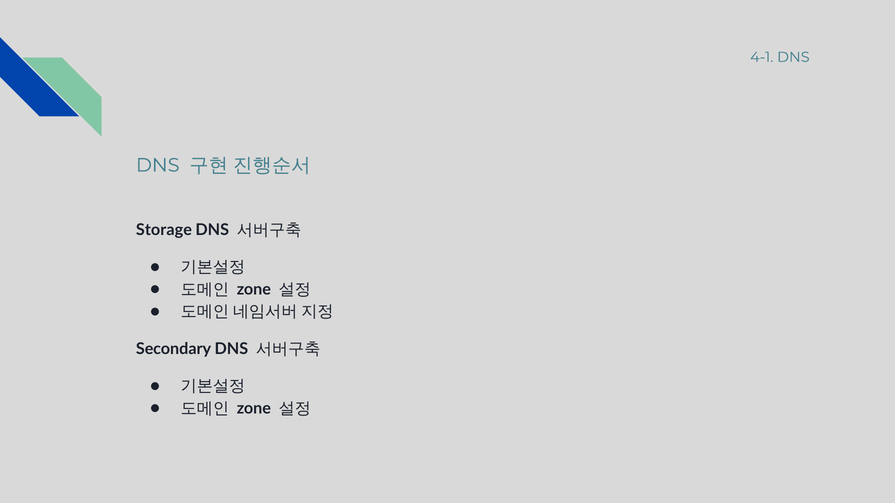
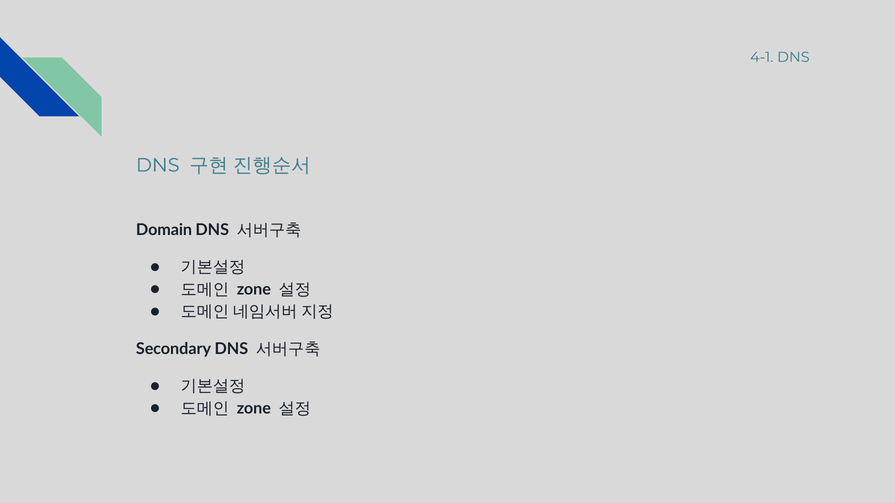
Storage: Storage -> Domain (164, 230)
